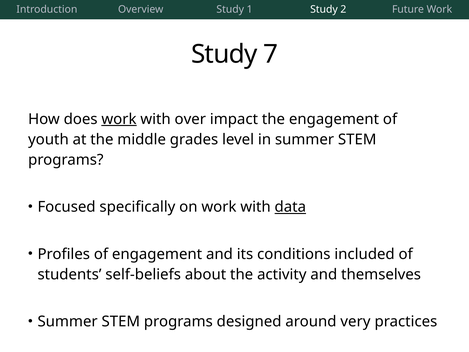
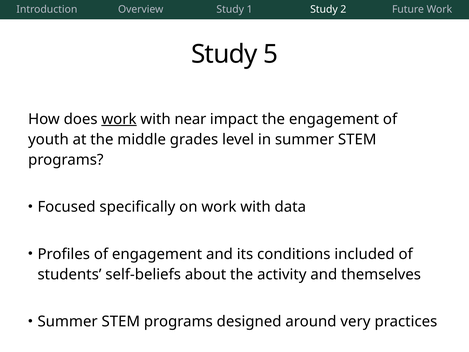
7: 7 -> 5 (270, 54)
over: over -> near (190, 119)
data underline: present -> none (290, 207)
